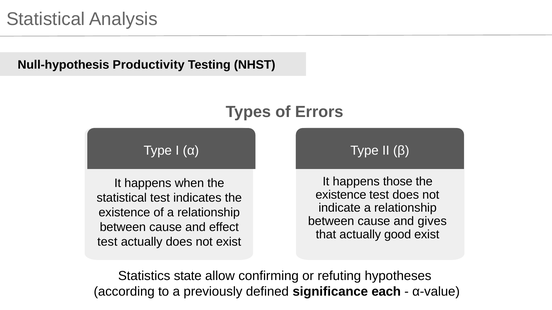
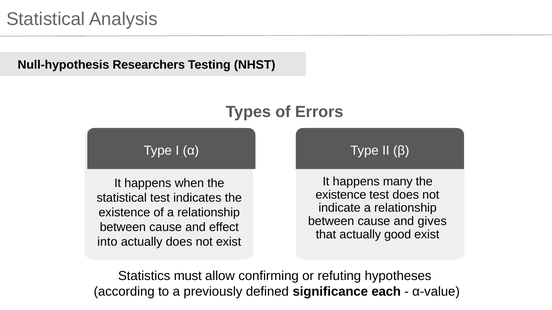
Productivity: Productivity -> Researchers (149, 65)
those: those -> many (398, 182)
test: test -> into (107, 242)
state: state -> must (188, 276)
